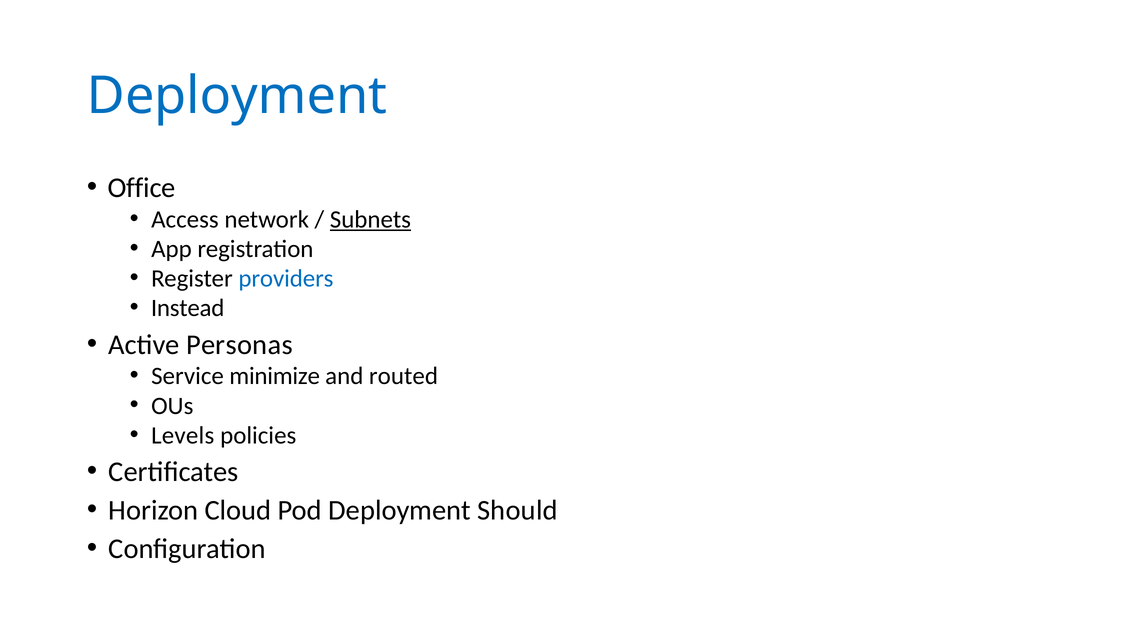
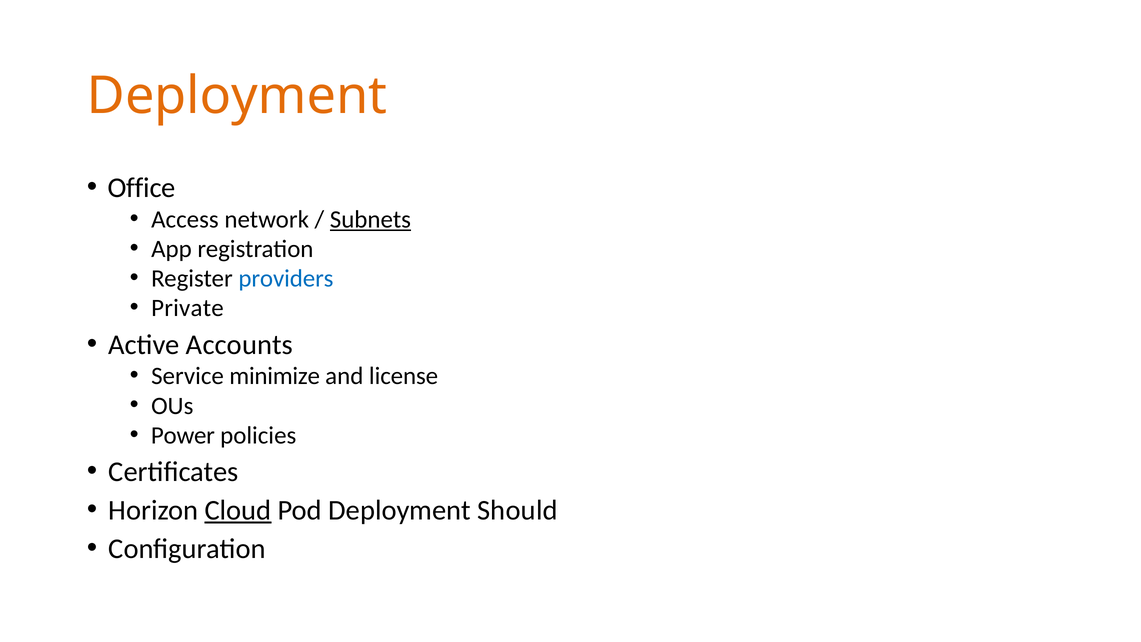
Deployment colour: blue -> orange (237, 96)
Instead: Instead -> Private (187, 308)
Personas: Personas -> Accounts (240, 345)
routed: routed -> license (404, 376)
Levels: Levels -> Power (183, 435)
Cloud underline: none -> present (238, 510)
